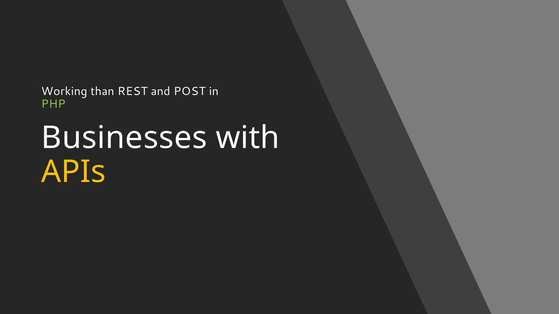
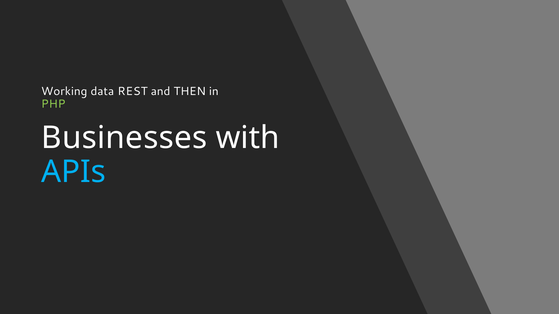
than: than -> data (102, 92)
POST: POST -> THEN (190, 92)
APIs colour: yellow -> light blue (73, 172)
